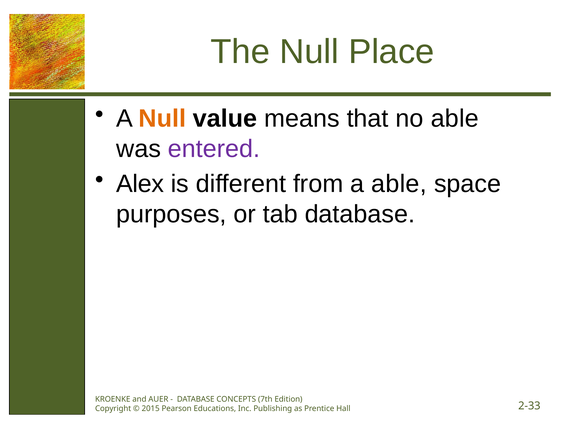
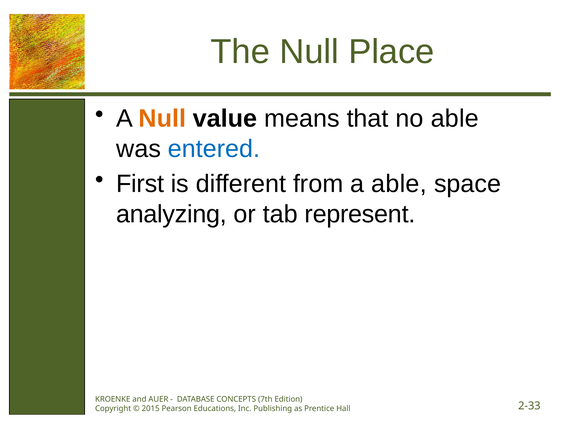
entered colour: purple -> blue (214, 149)
Alex: Alex -> First (140, 184)
purposes: purposes -> analyzing (172, 214)
tab database: database -> represent (360, 214)
